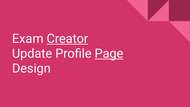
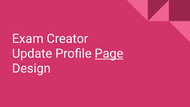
Creator underline: present -> none (67, 39)
